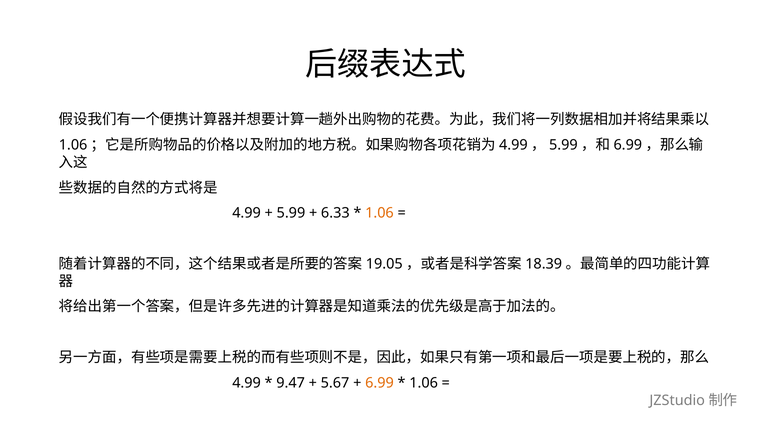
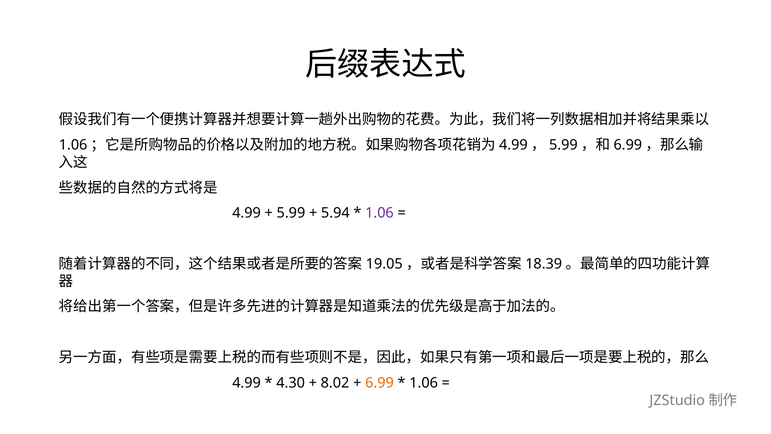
6.33: 6.33 -> 5.94 (335, 213)
1.06 colour: orange -> purple (379, 213)
9.47: 9.47 -> 4.30 (291, 383)
5.67: 5.67 -> 8.02 (335, 383)
